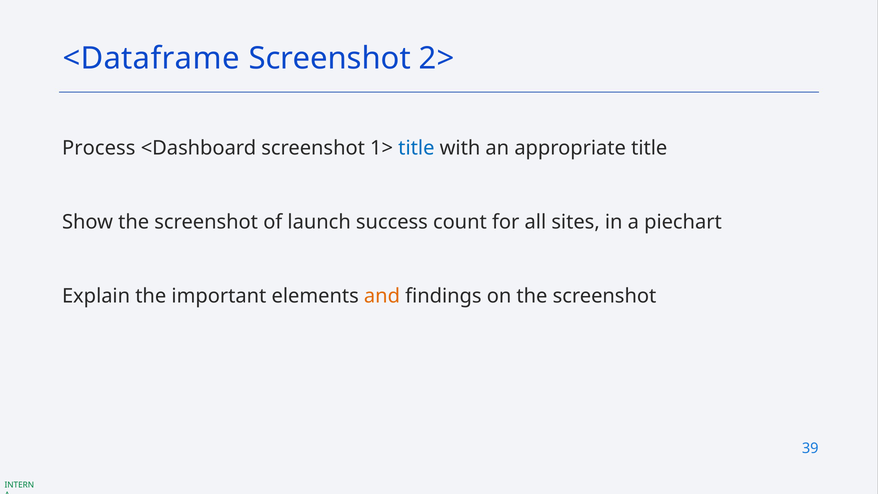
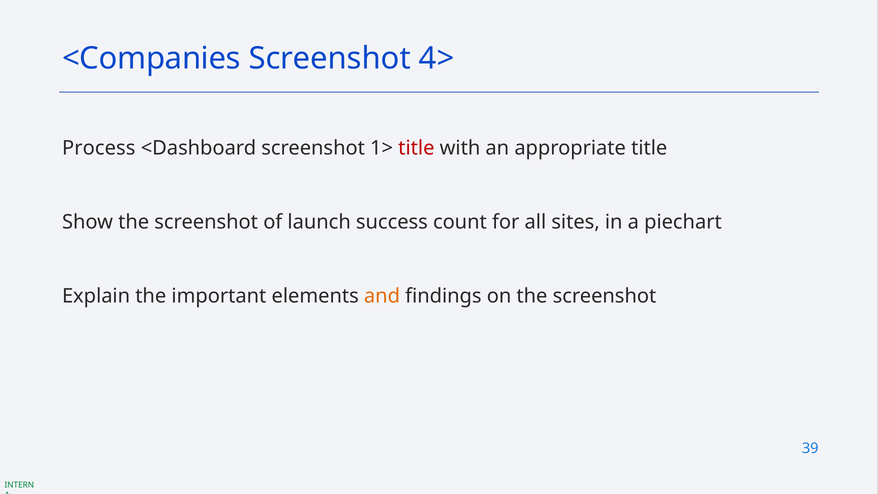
<Dataframe: <Dataframe -> <Companies (151, 59)
2>: 2> -> 4> (437, 59)
title colour: blue -> red (416, 148)
